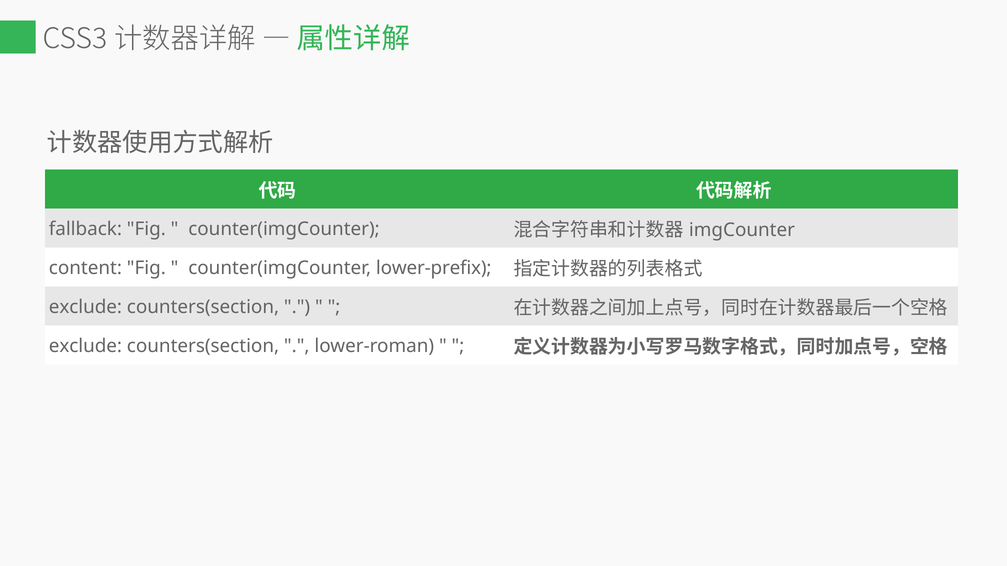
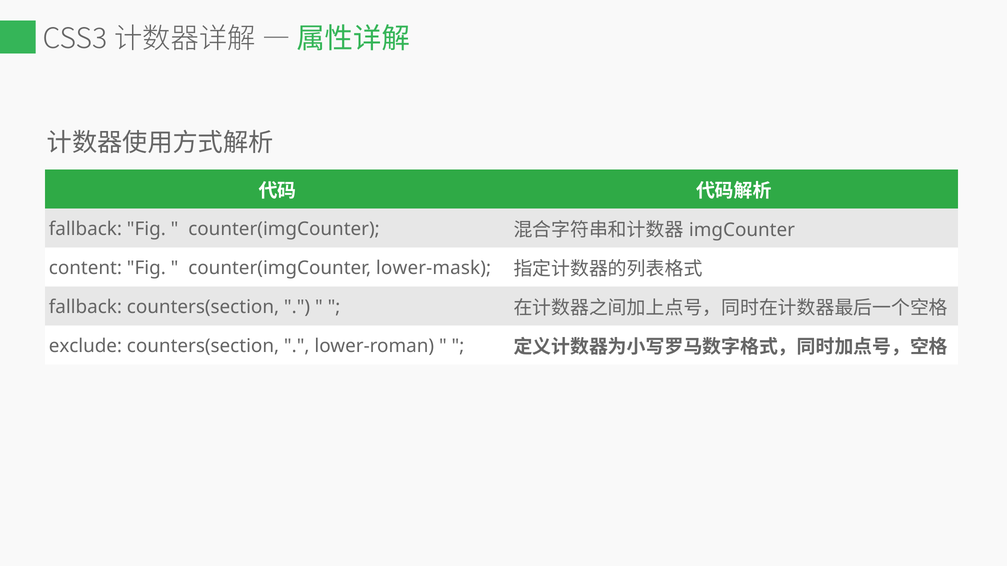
lower-prefix: lower-prefix -> lower-mask (434, 268)
exclude: exclude -> fallback (85, 307)
